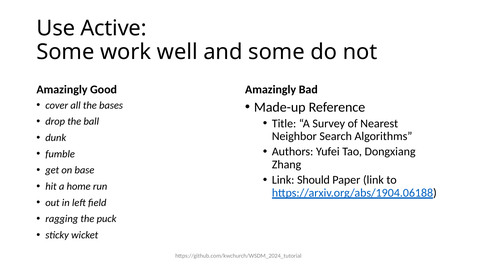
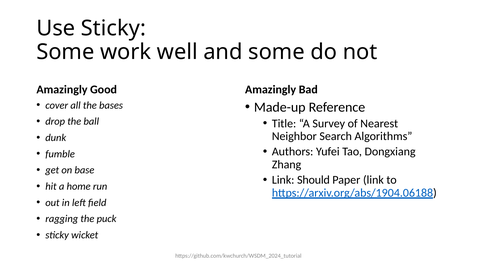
Use Active: Active -> Sticky (113, 28)
